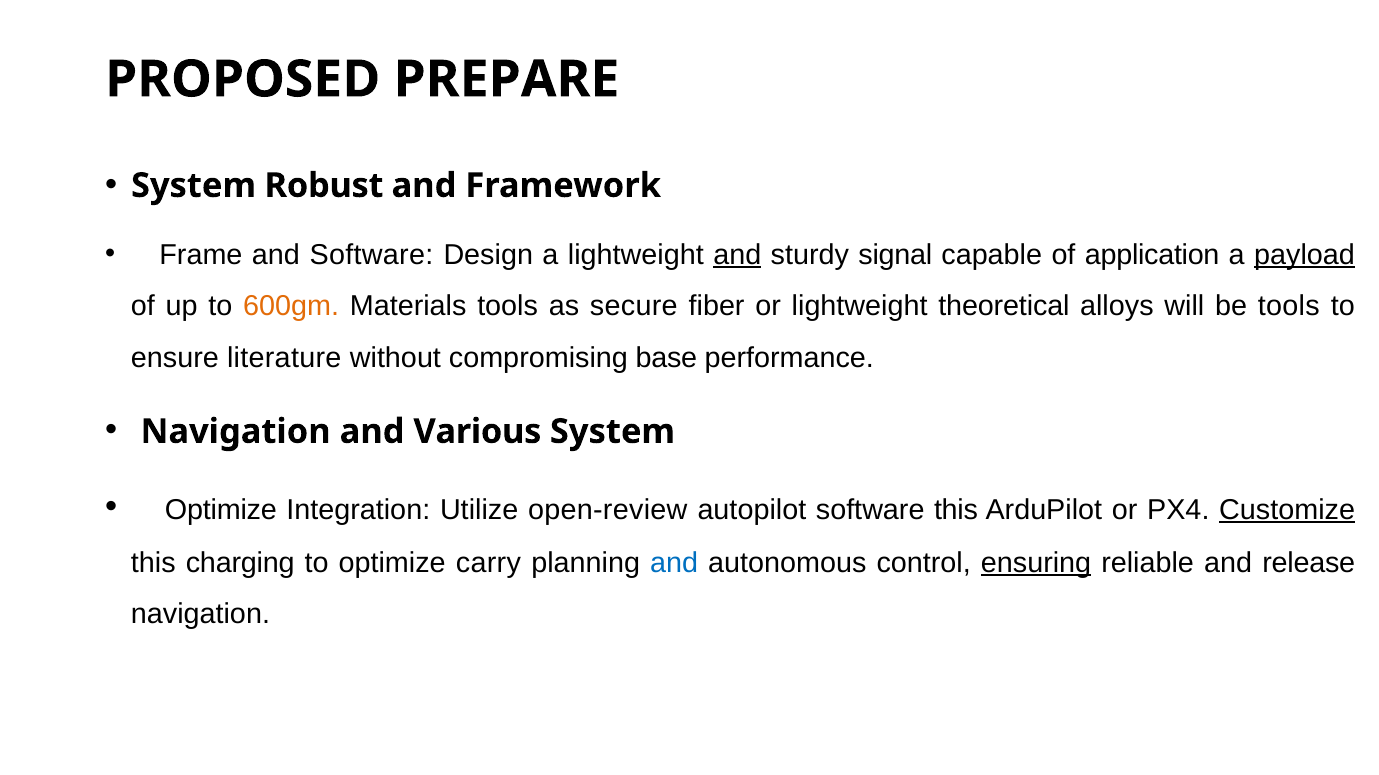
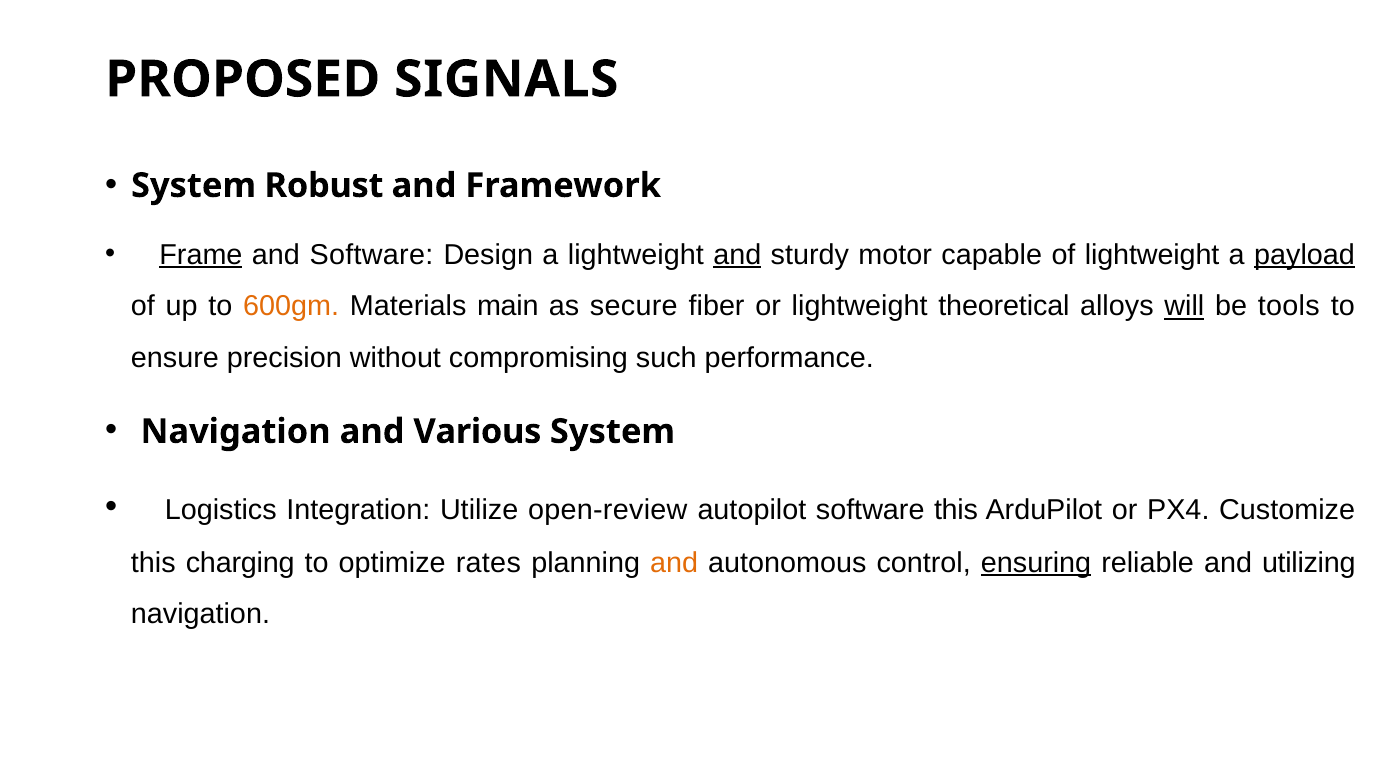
PREPARE: PREPARE -> SIGNALS (506, 80)
Frame underline: none -> present (201, 255)
signal: signal -> motor (895, 255)
of application: application -> lightweight (1152, 255)
Materials tools: tools -> main (508, 307)
will underline: none -> present (1184, 307)
literature: literature -> precision (284, 359)
base: base -> such (666, 359)
Optimize: Optimize -> Logistics (221, 510)
Customize underline: present -> none (1287, 510)
carry: carry -> rates (488, 563)
and colour: blue -> orange (674, 563)
release: release -> utilizing (1309, 563)
